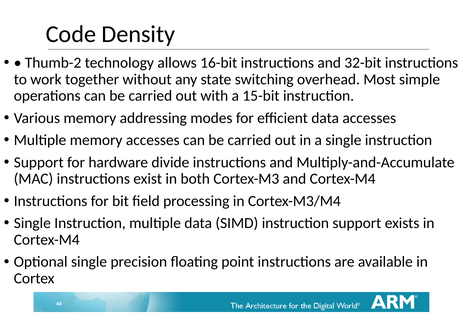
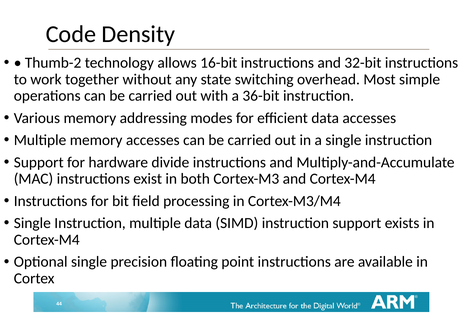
15-bit: 15-bit -> 36-bit (261, 96)
